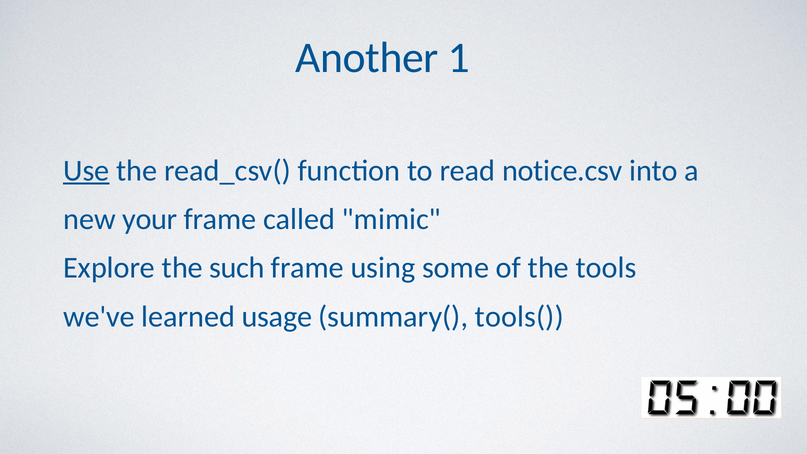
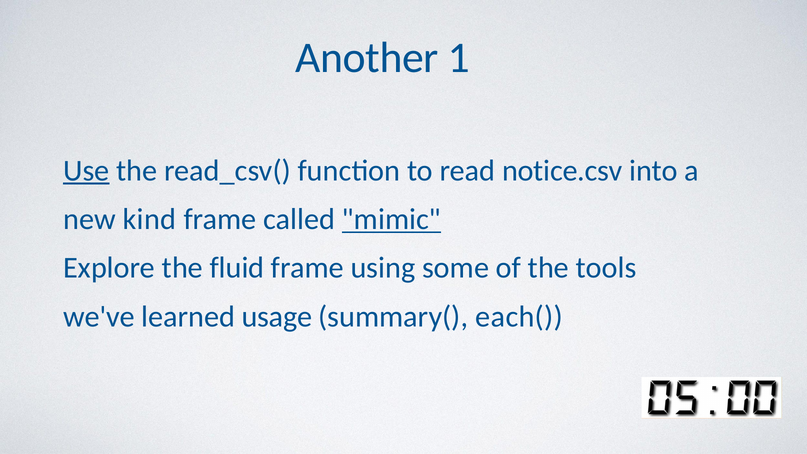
your: your -> kind (149, 219)
mimic underline: none -> present (391, 219)
such: such -> fluid (237, 268)
tools(: tools( -> each( (519, 317)
